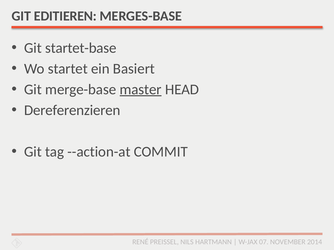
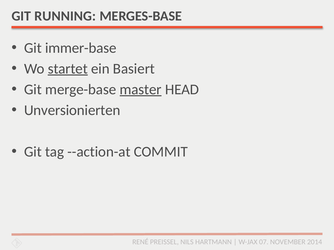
EDITIEREN: EDITIEREN -> RUNNING (65, 16)
startet-base: startet-base -> immer-base (81, 48)
startet underline: none -> present (68, 69)
Dereferenzieren: Dereferenzieren -> Unversionierten (72, 110)
